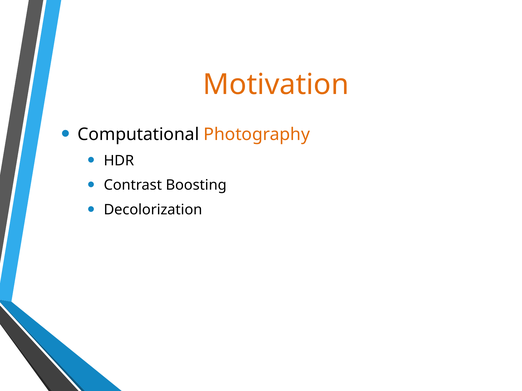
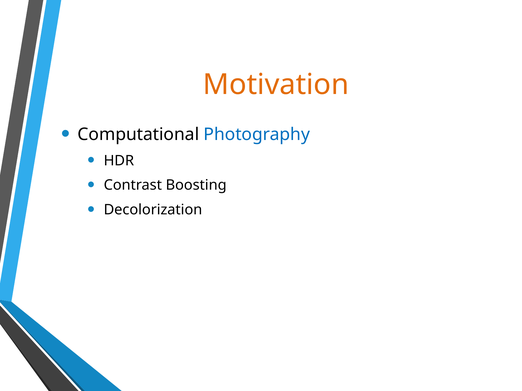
Photography colour: orange -> blue (257, 135)
